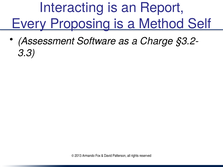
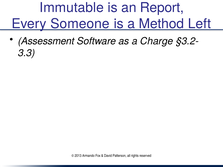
Interacting: Interacting -> Immutable (72, 8)
Proposing: Proposing -> Someone (80, 24)
Self: Self -> Left (199, 24)
